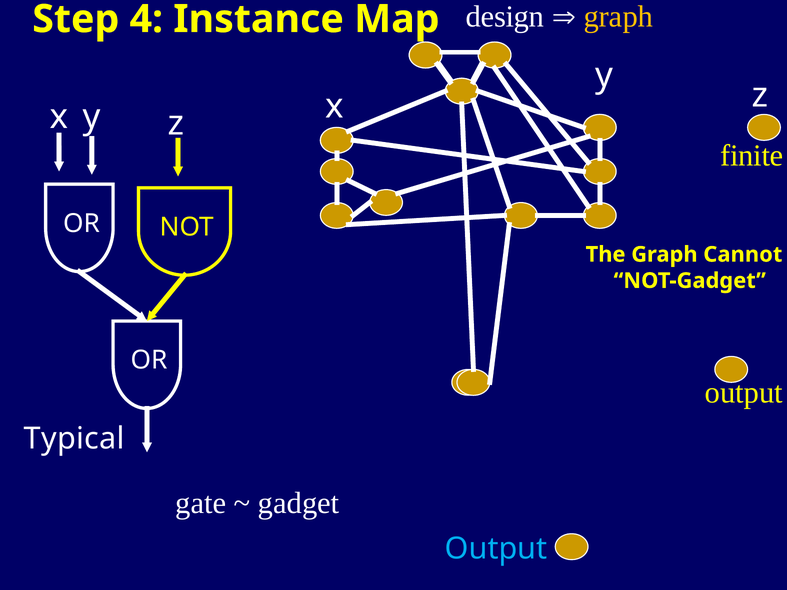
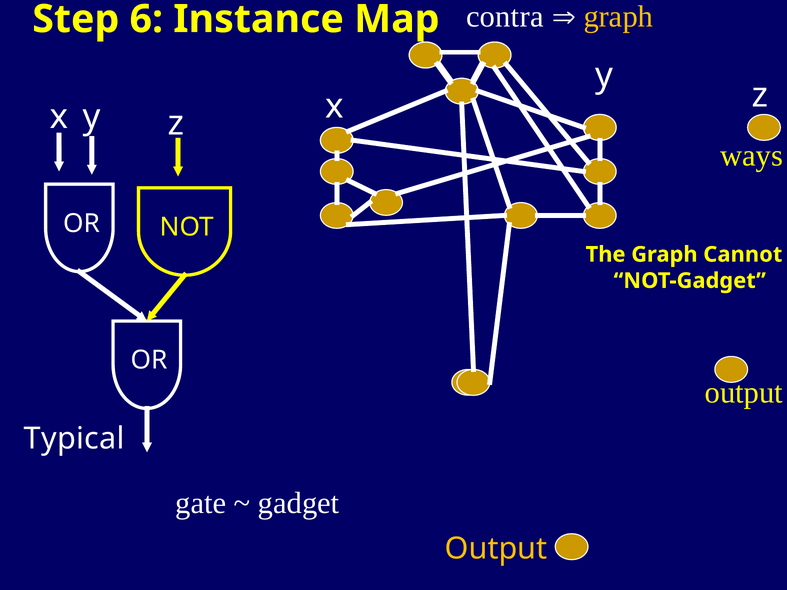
4: 4 -> 6 (146, 19)
design: design -> contra (505, 17)
finite: finite -> ways (752, 156)
Output colour: light blue -> yellow (496, 549)
